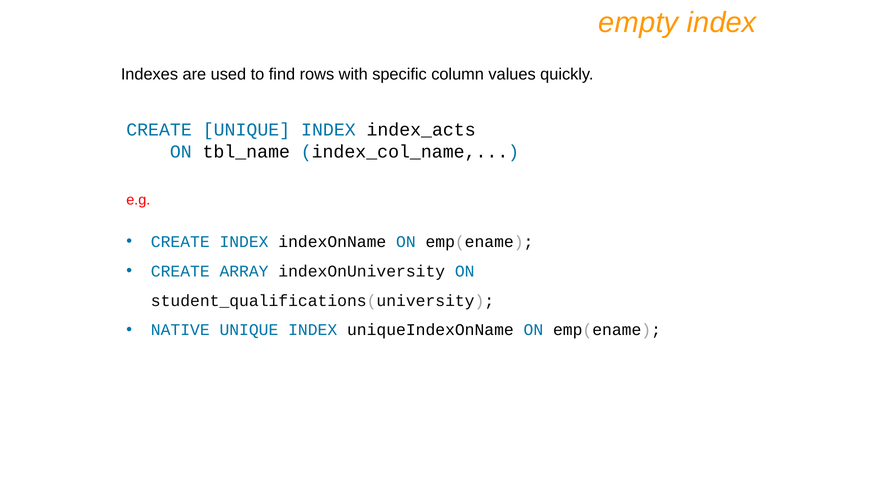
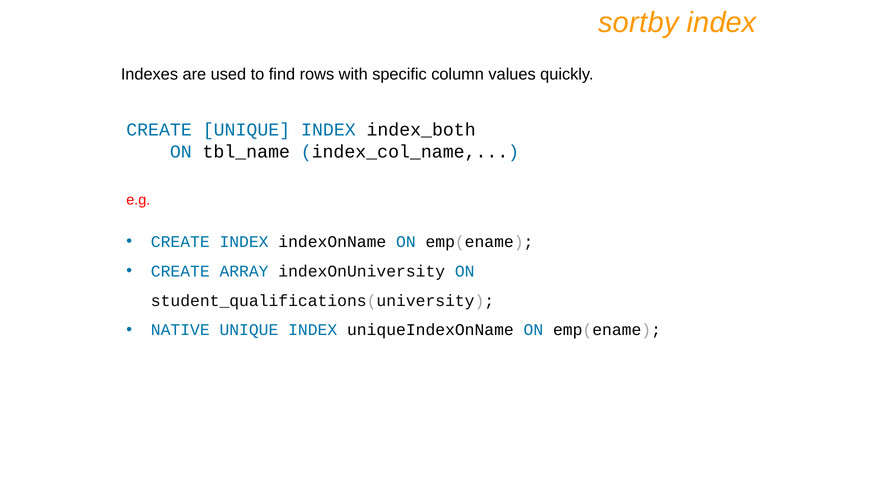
empty: empty -> sortby (638, 23)
index_acts: index_acts -> index_both (421, 130)
